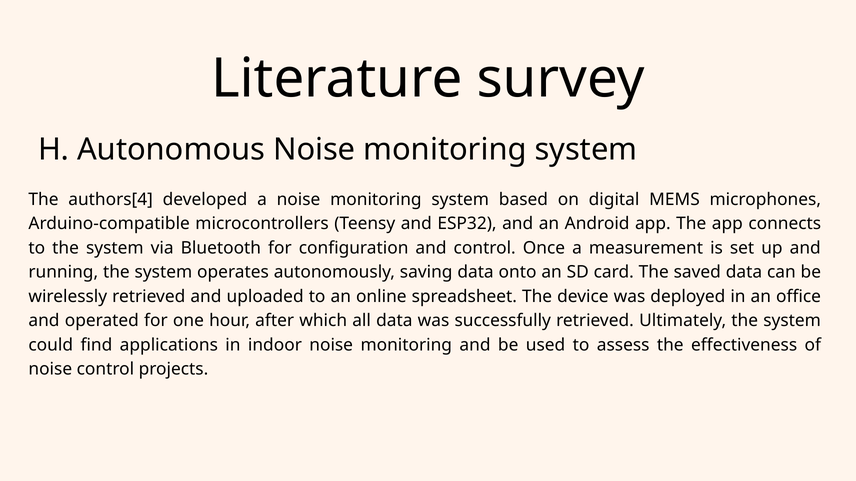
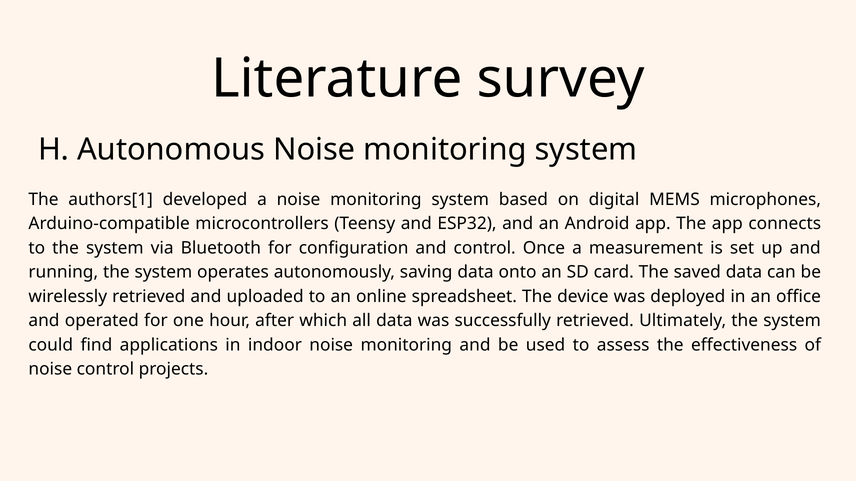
authors[4: authors[4 -> authors[1 (111, 200)
